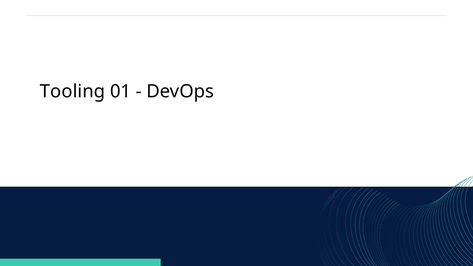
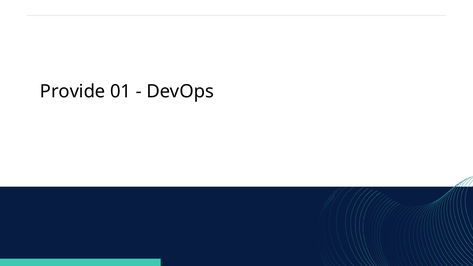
Tooling: Tooling -> Provide (73, 91)
